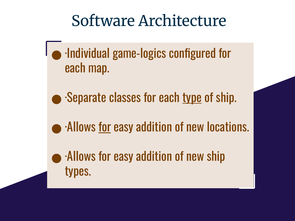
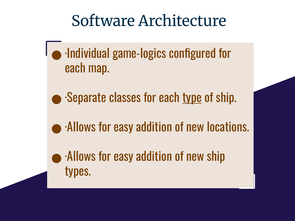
for underline: present -> none (105, 128)
